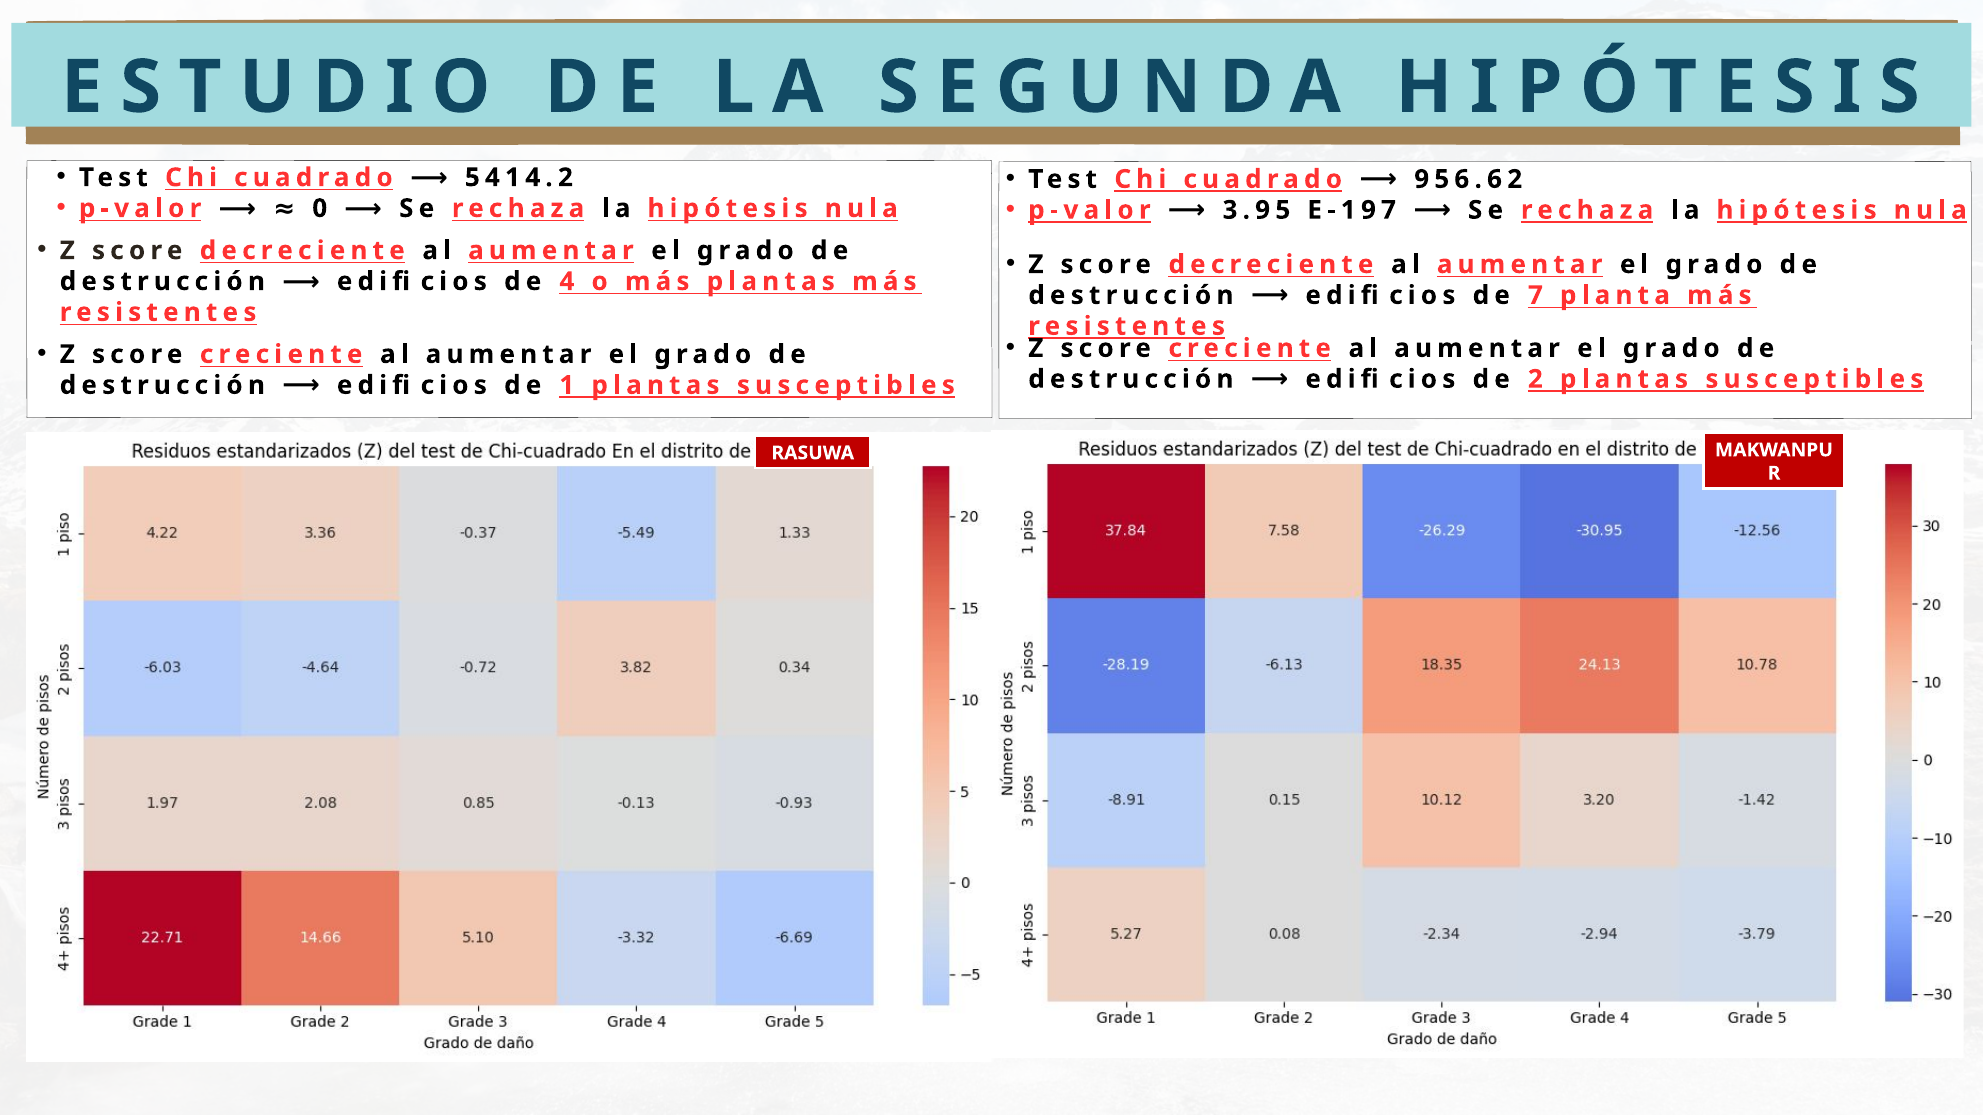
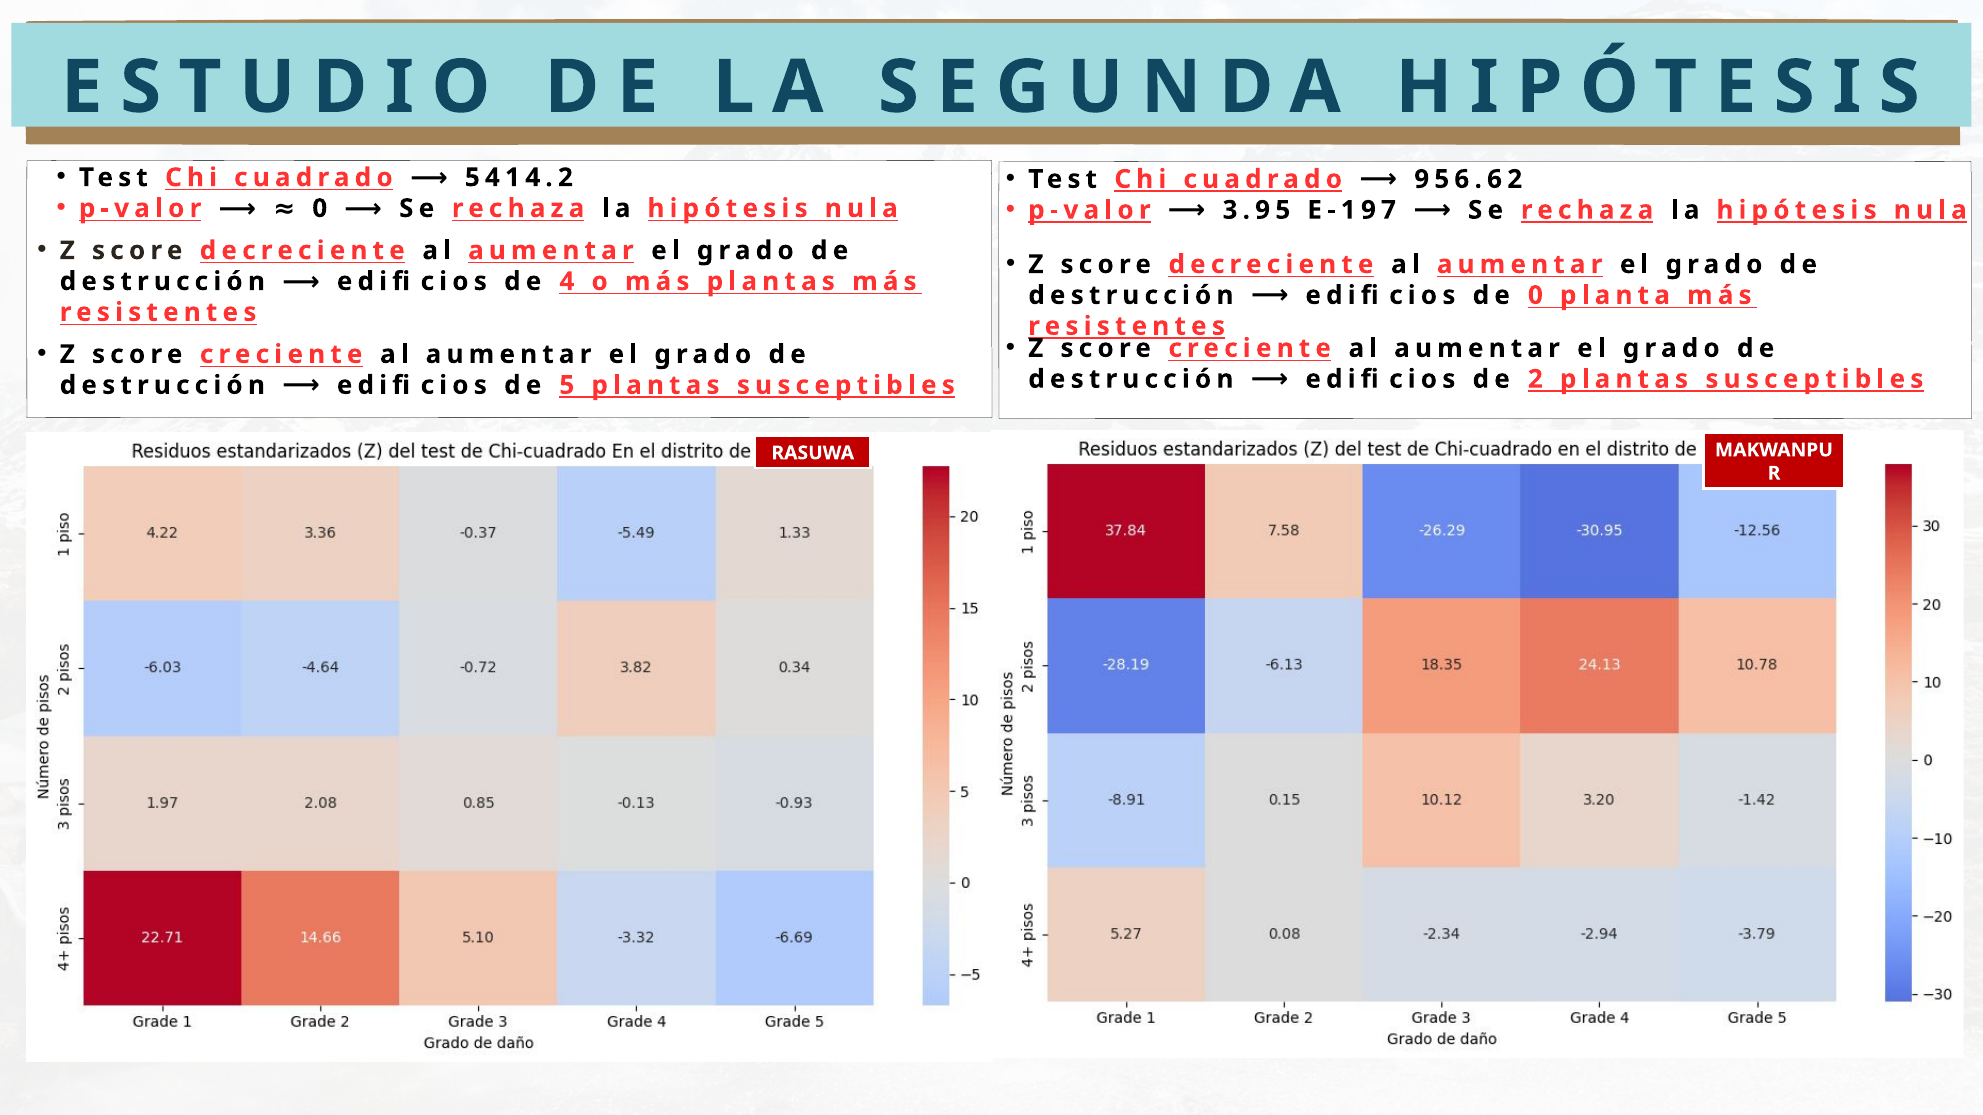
7: 7 -> 0 (1535, 295)
1: 1 -> 5 (567, 385)
